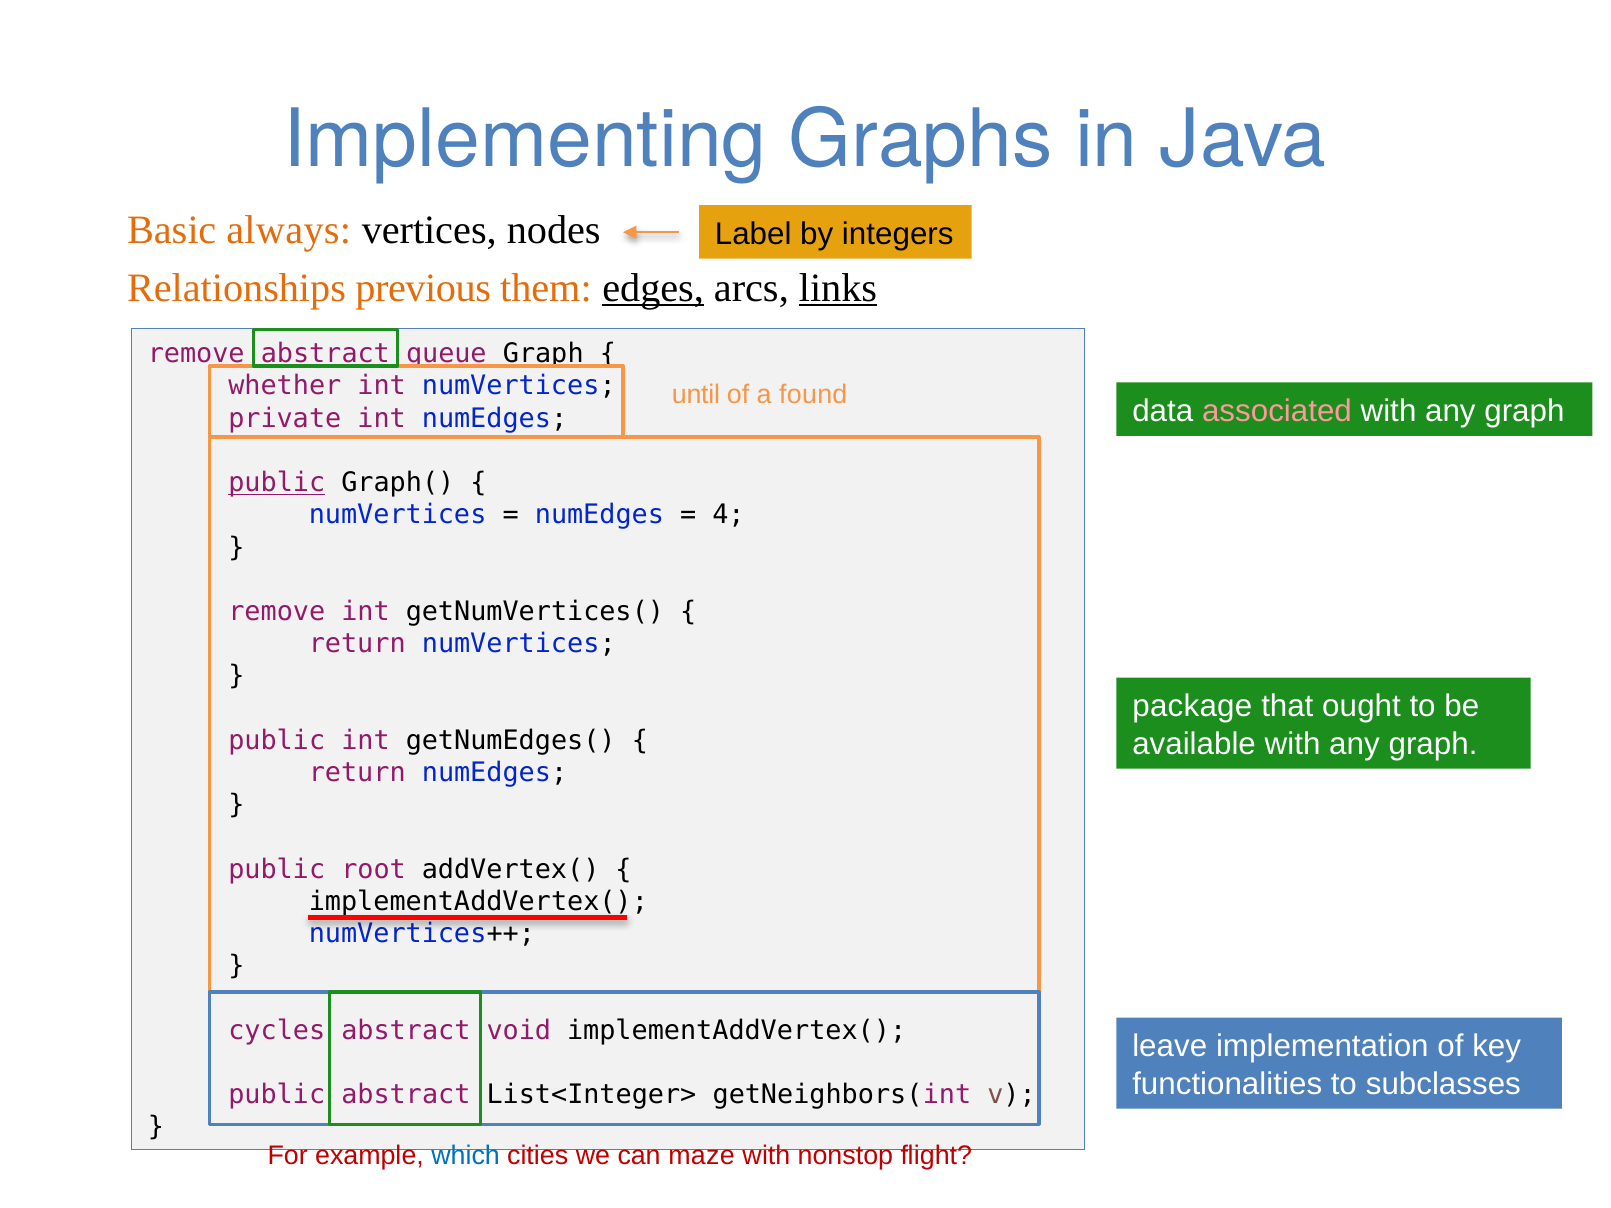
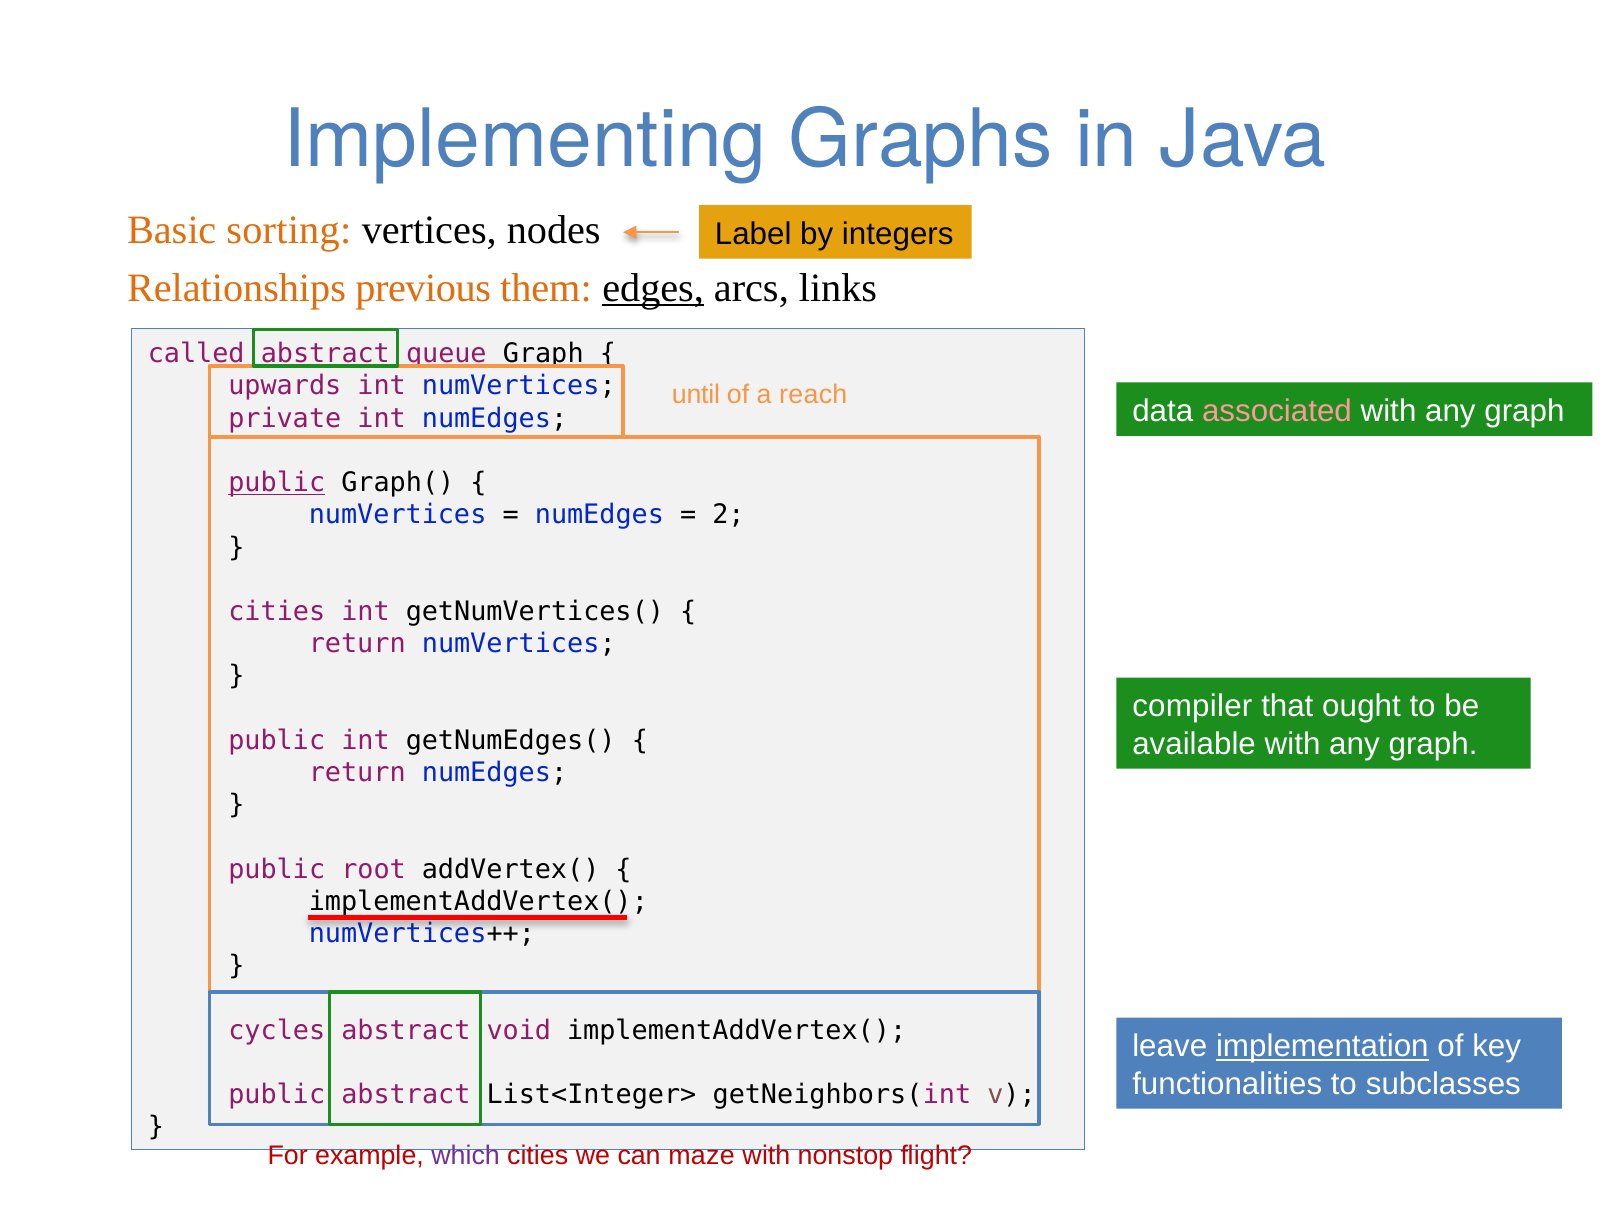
always: always -> sorting (289, 231)
links underline: present -> none (838, 288)
remove: remove -> called (196, 354)
whether: whether -> upwards (285, 386)
found: found -> reach (813, 395)
4: 4 -> 2 (728, 515)
remove: remove -> cities (277, 612)
package: package -> compiler (1192, 707)
implementation underline: none -> present (1322, 1047)
which colour: blue -> purple (466, 1156)
